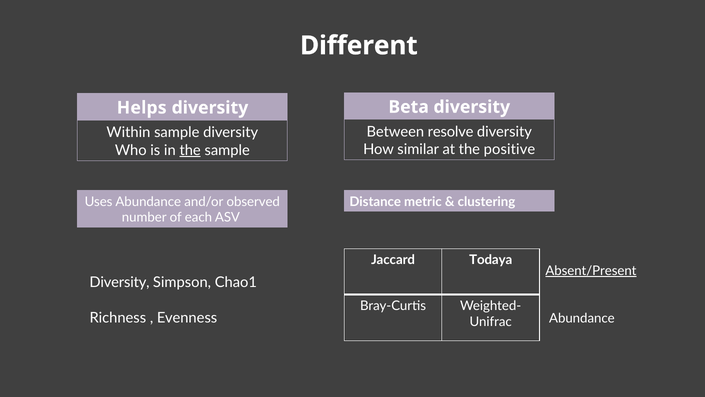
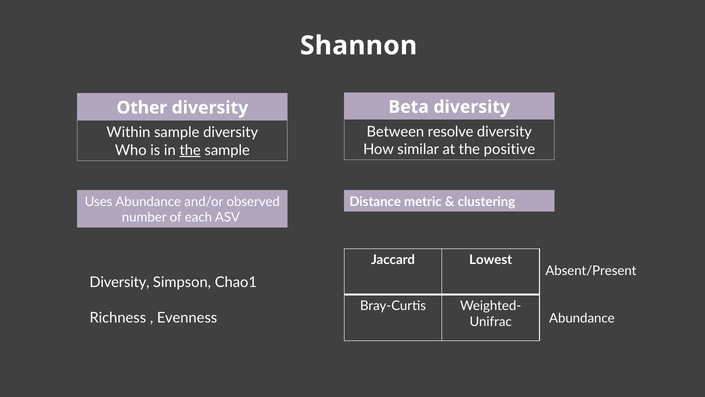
Different: Different -> Shannon (359, 46)
Helps: Helps -> Other (142, 108)
Todaya: Todaya -> Lowest (491, 260)
Absent/Present underline: present -> none (591, 271)
